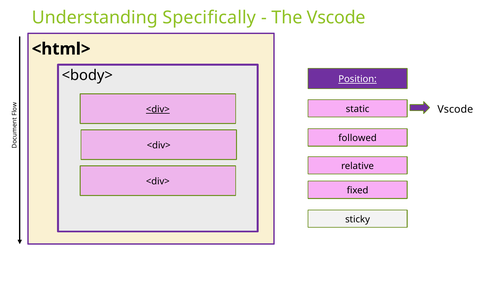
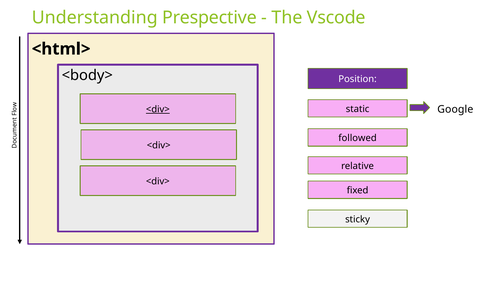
Specifically: Specifically -> Prespective (209, 18)
Position underline: present -> none (358, 79)
Vscode: Vscode -> Google (455, 109)
